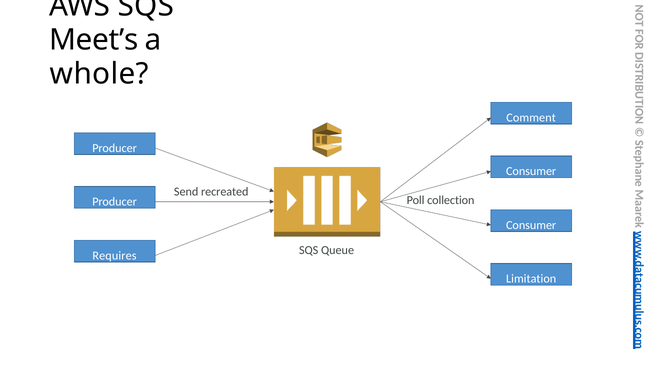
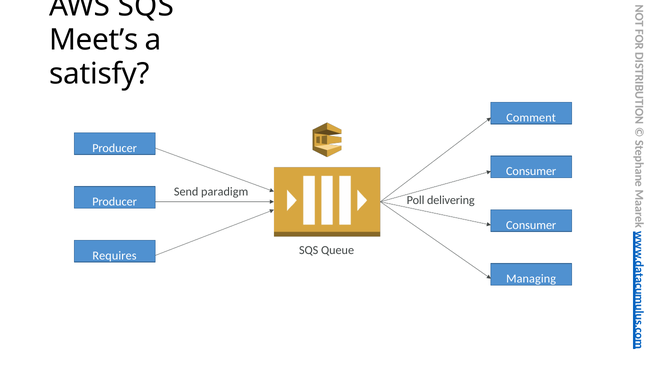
whole: whole -> satisfy (100, 74)
recreated: recreated -> paradigm (225, 192)
collection: collection -> delivering (451, 200)
Limitation: Limitation -> Managing (531, 279)
